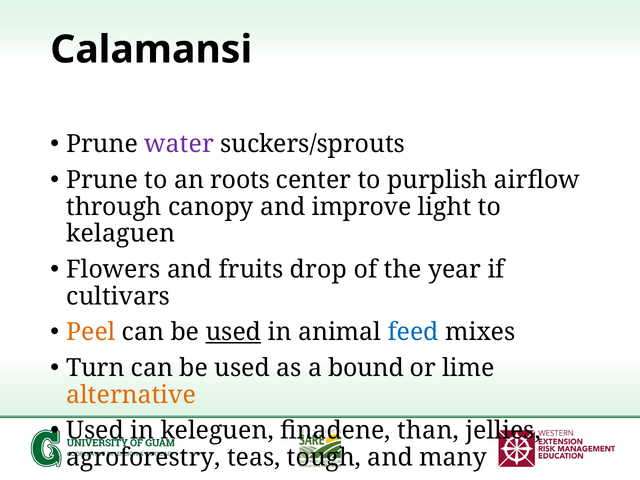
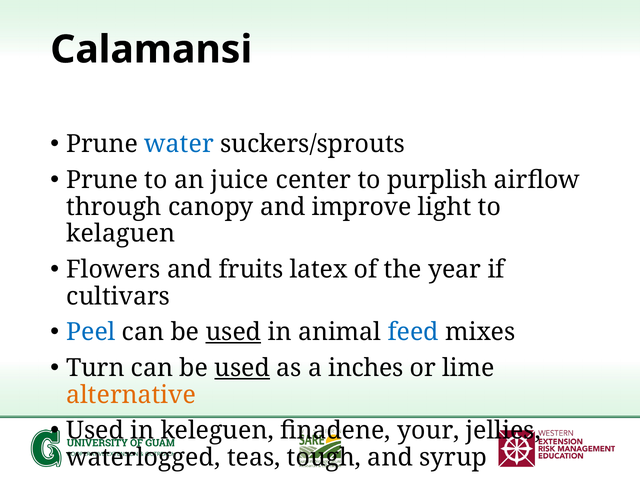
water colour: purple -> blue (179, 144)
roots: roots -> juice (240, 180)
drop: drop -> latex (319, 270)
Peel colour: orange -> blue (91, 332)
used underline: none -> present (242, 368)
bound: bound -> inches (366, 368)
than: than -> your (428, 431)
agroforestry: agroforestry -> waterlogged (143, 458)
many: many -> syrup (453, 458)
